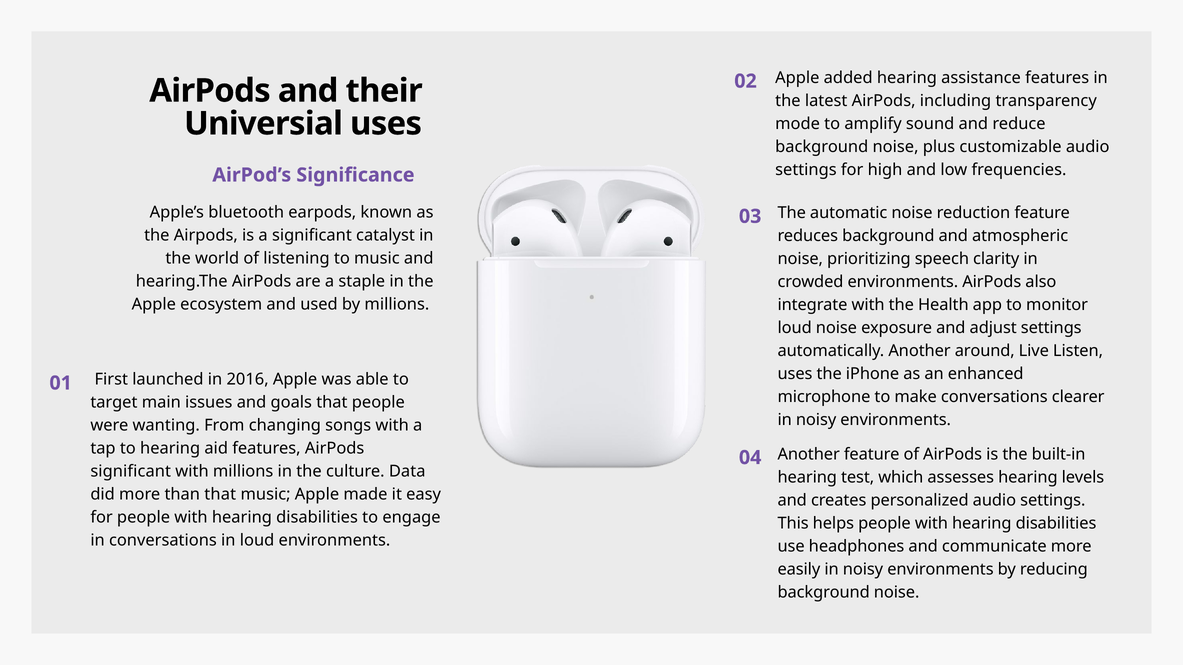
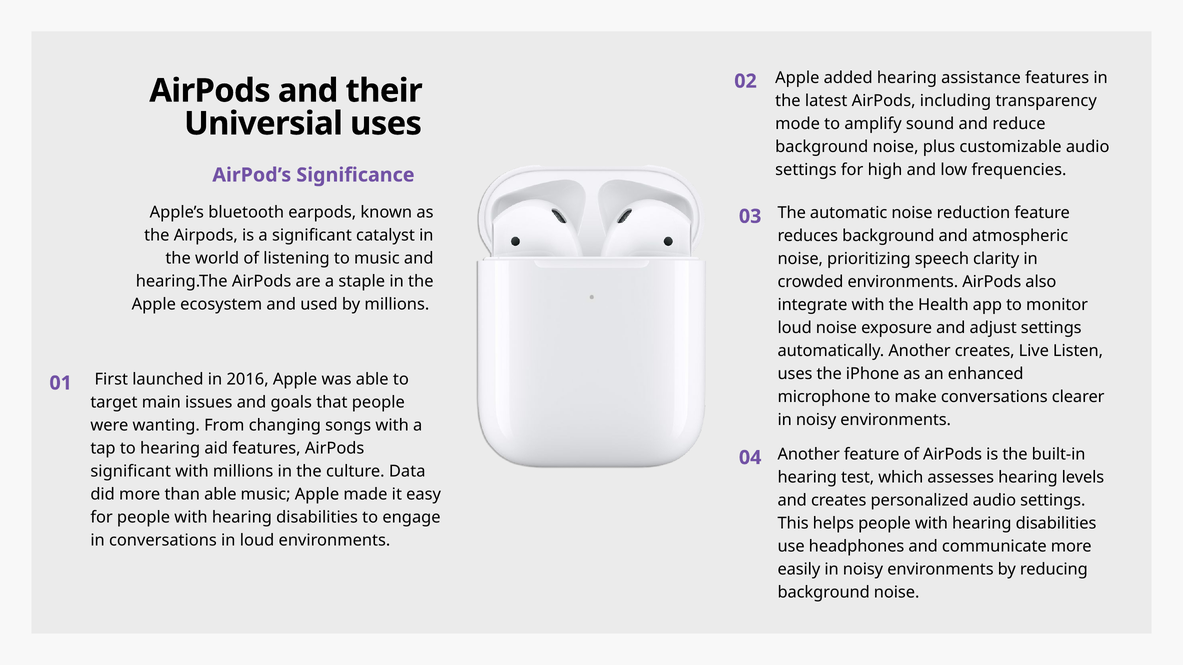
Another around: around -> creates (985, 351)
than that: that -> able (220, 495)
